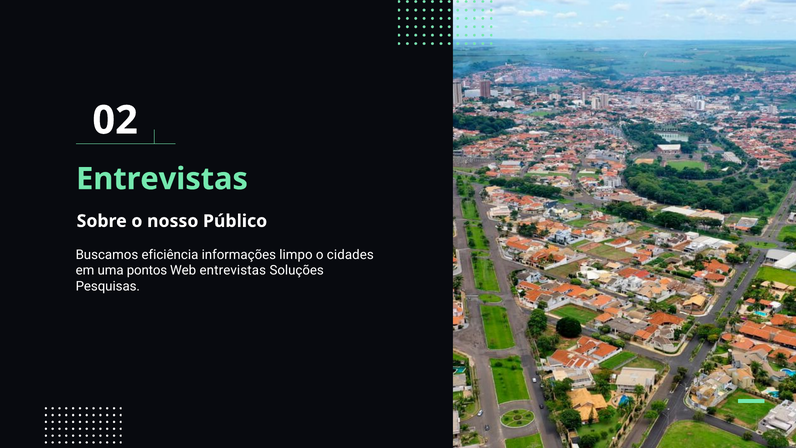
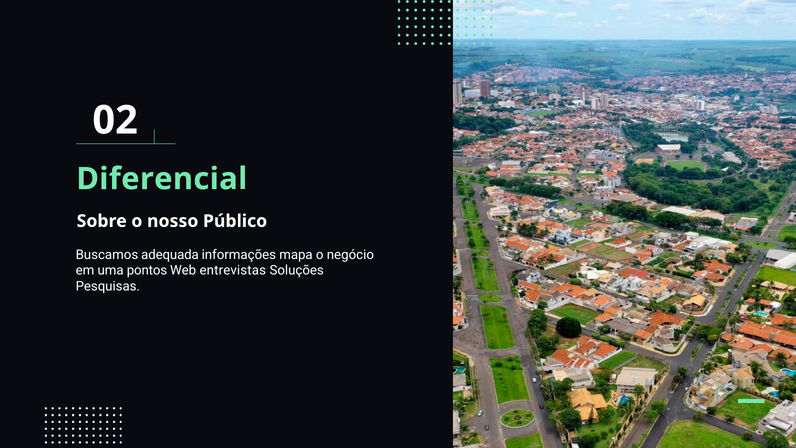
Entrevistas: Entrevistas -> Diferencial (162, 179)
eficiência: eficiência -> adequada (170, 255)
limpo: limpo -> mapa (296, 255)
cidades: cidades -> negócio (350, 255)
